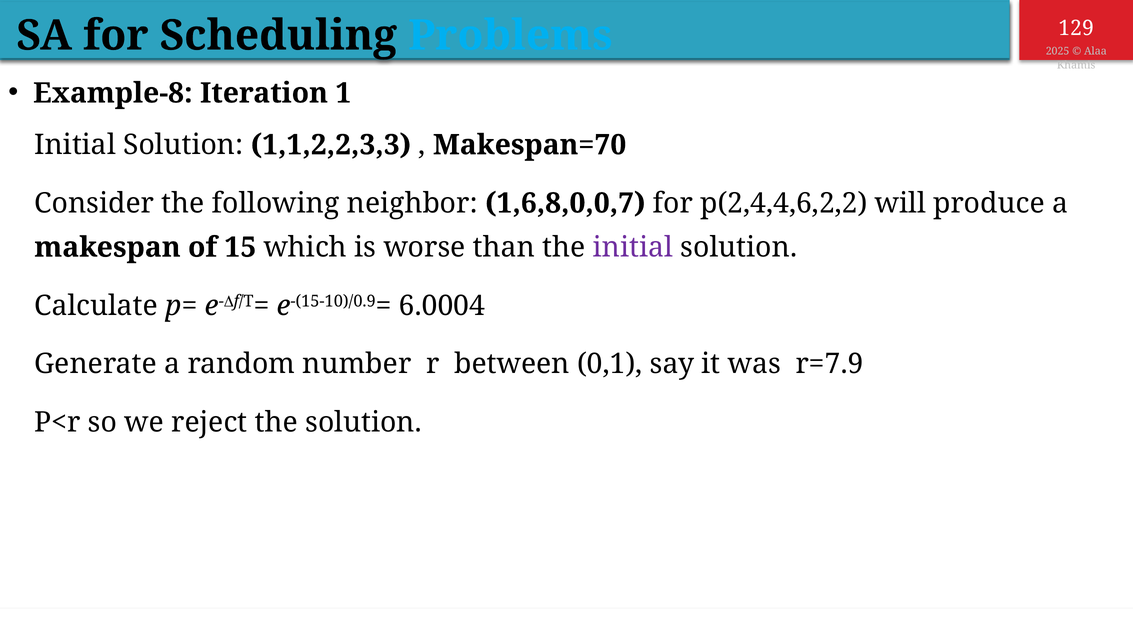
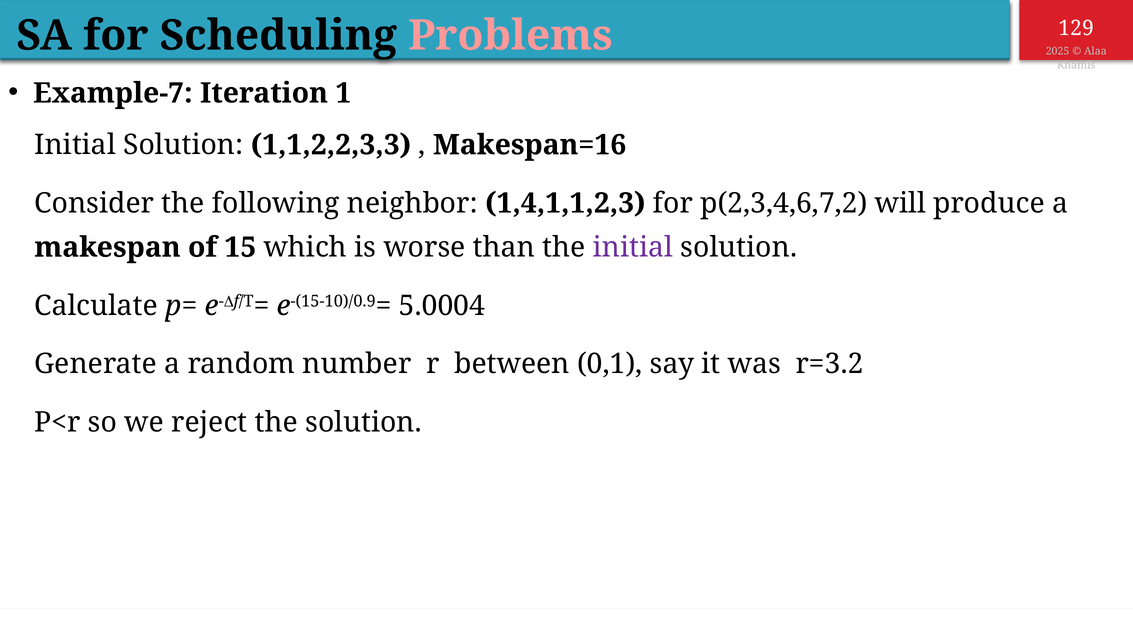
Problems colour: light blue -> pink (510, 36)
Example-8: Example-8 -> Example-7 (113, 93)
Makespan=70: Makespan=70 -> Makespan=16 (530, 145)
1,6,8,0,0,7: 1,6,8,0,0,7 -> 1,4,1,1,2,3 (565, 203)
p(2,4,4,6,2,2: p(2,4,4,6,2,2 -> p(2,3,4,6,7,2 (784, 203)
6.0004: 6.0004 -> 5.0004 (442, 306)
r=7.9: r=7.9 -> r=3.2 (830, 364)
